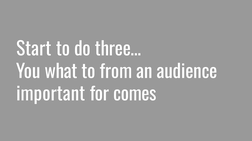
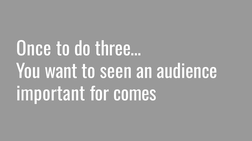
Start: Start -> Once (34, 50)
what: what -> want (61, 72)
from: from -> seen (116, 72)
